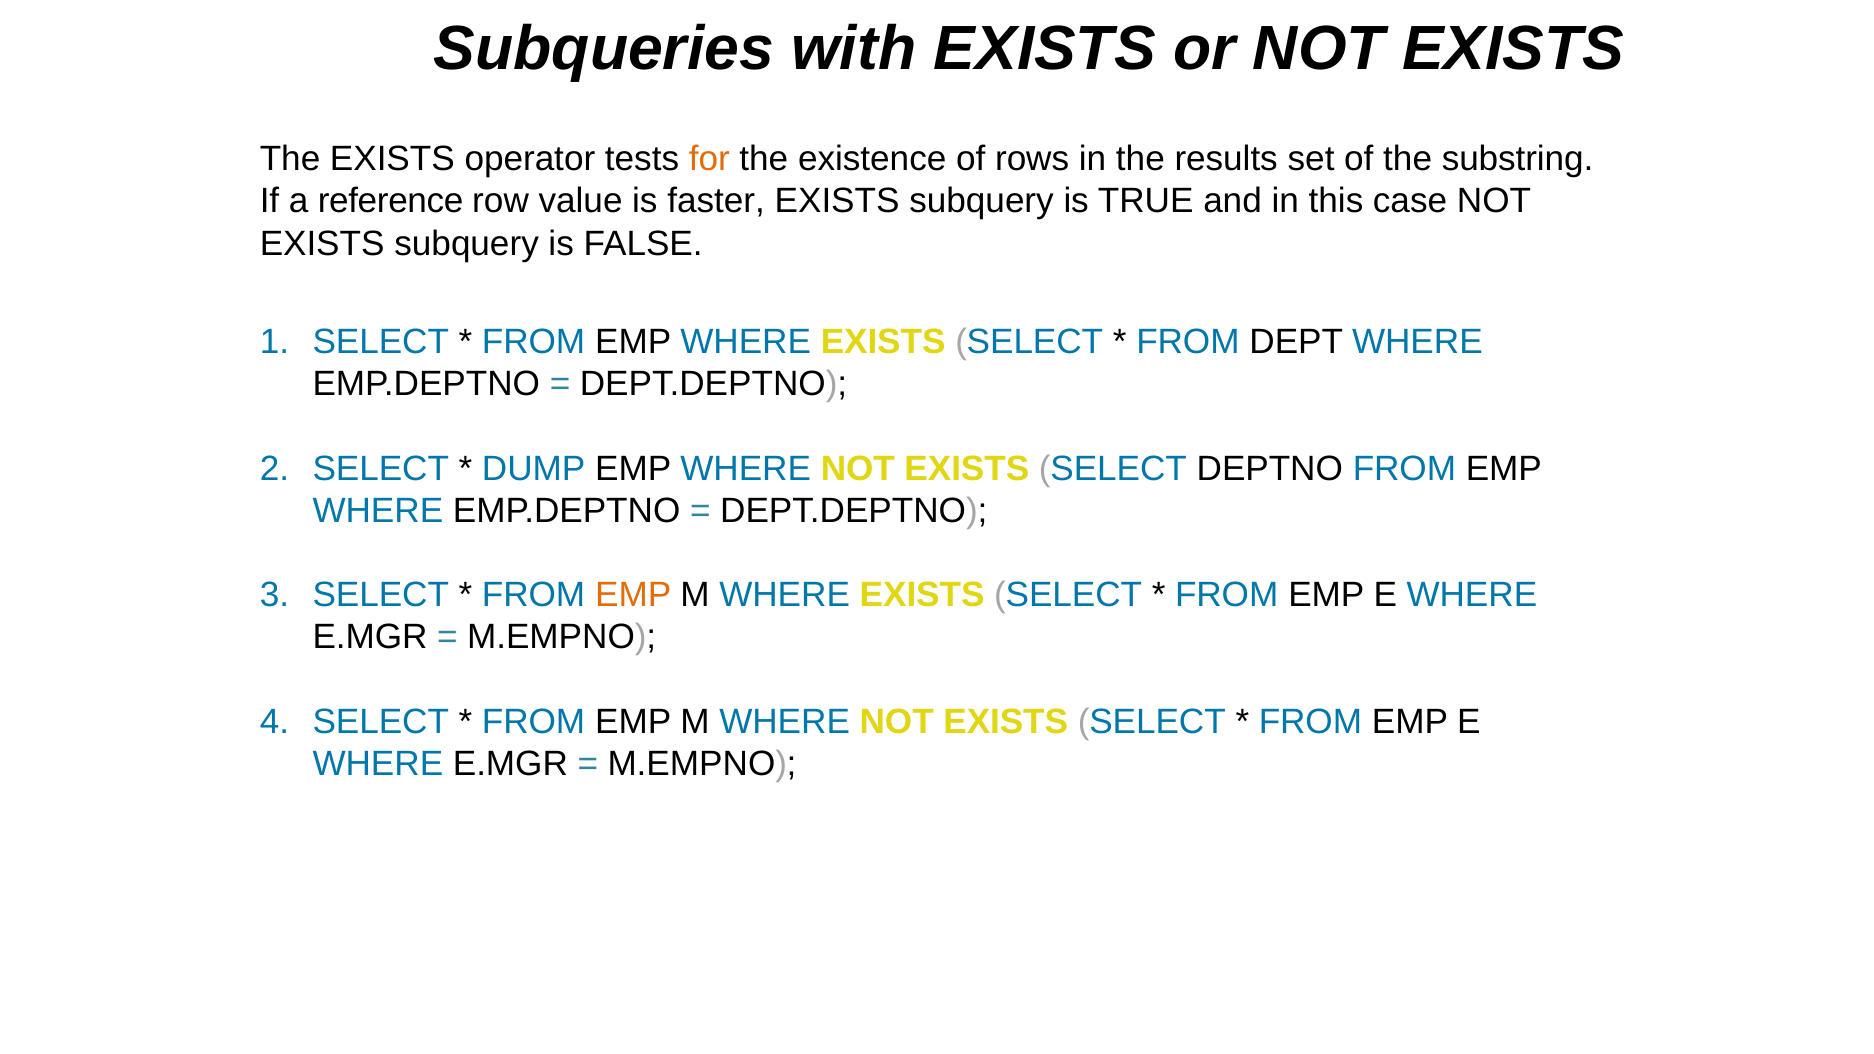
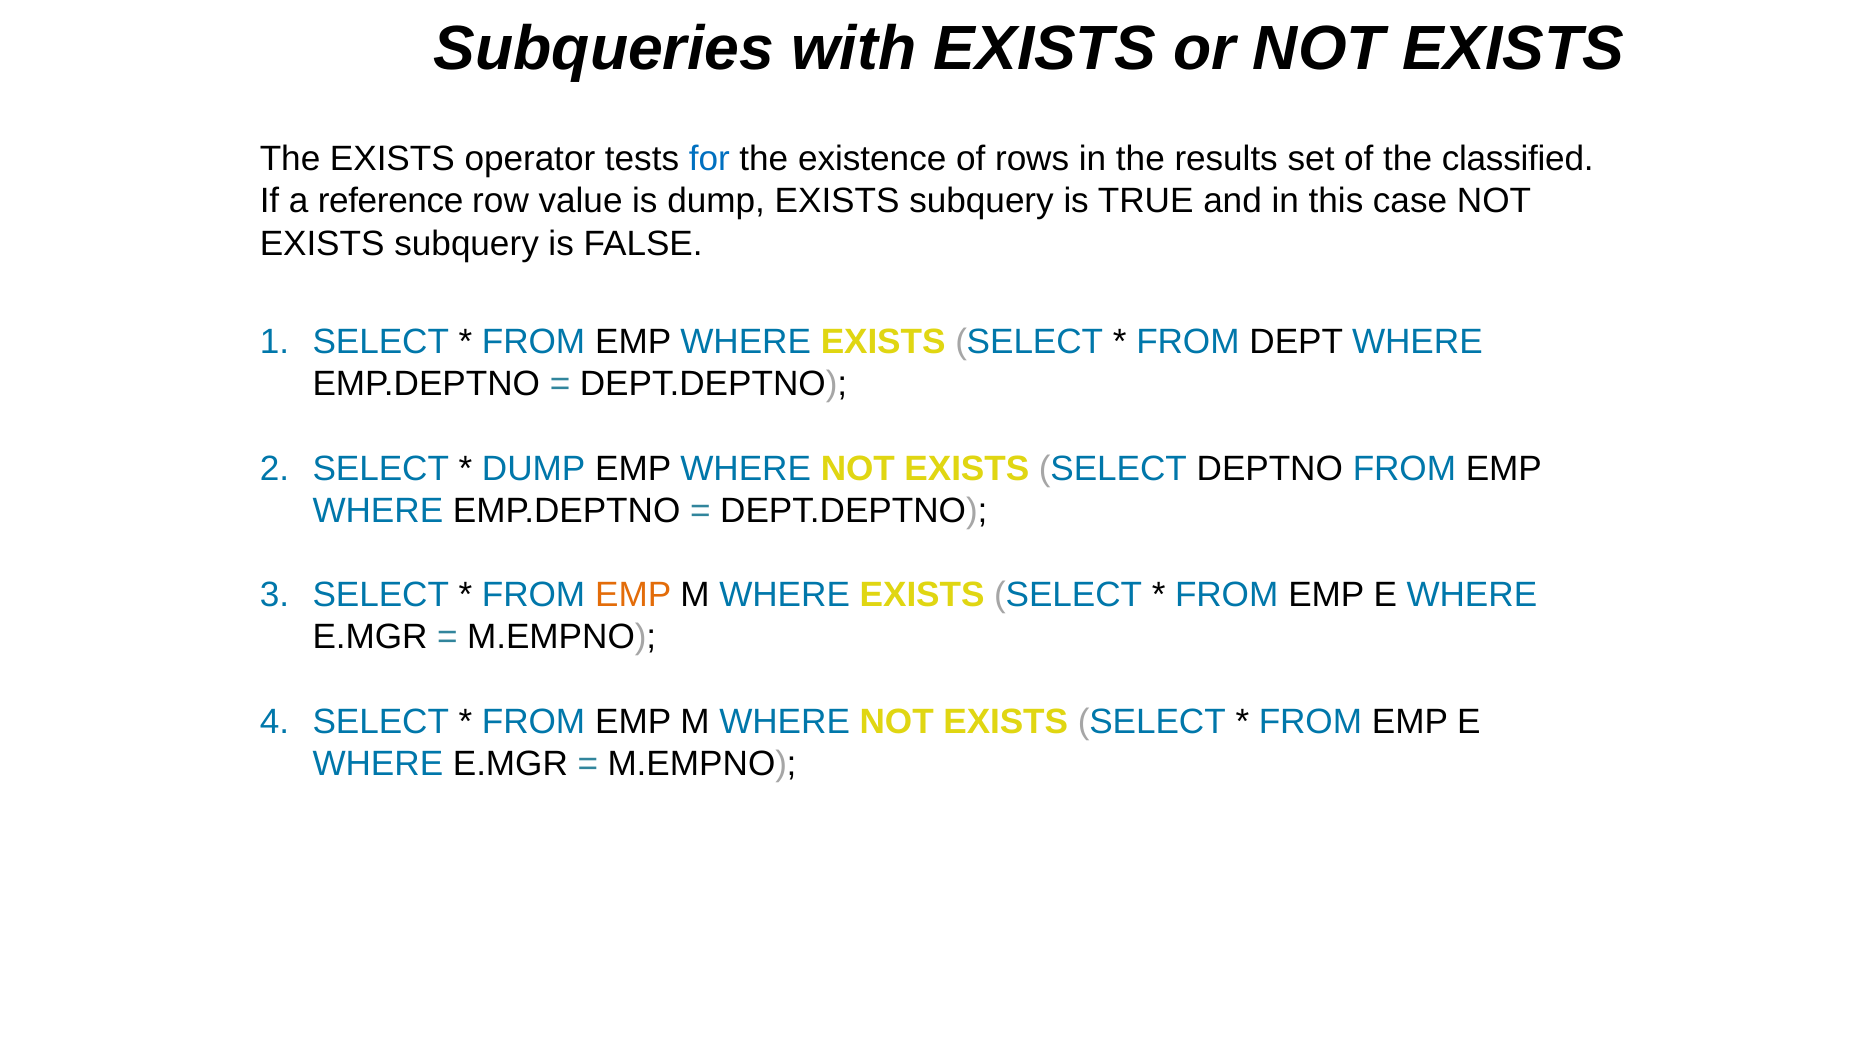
for colour: orange -> blue (709, 159)
substring: substring -> classified (1518, 159)
is faster: faster -> dump (716, 201)
